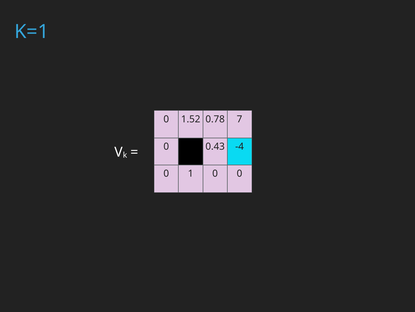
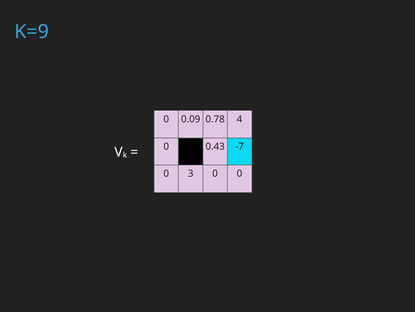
K=1: K=1 -> K=9 (32, 32)
1.52: 1.52 -> 0.09 (191, 119)
7: 7 -> 4 (240, 119)
-4: -4 -> -7 (240, 146)
1: 1 -> 3 (191, 173)
